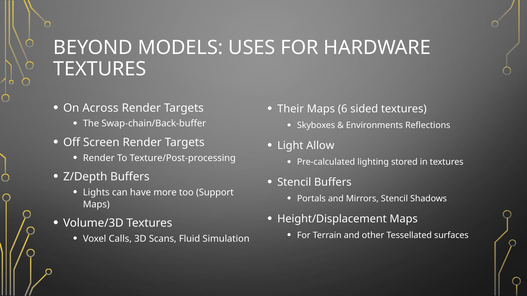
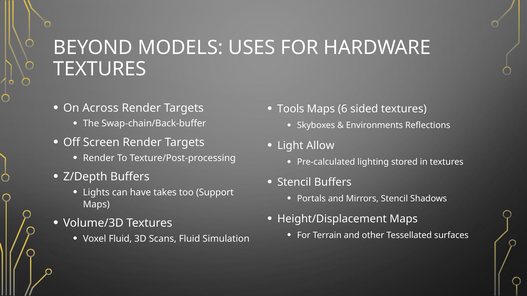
Their: Their -> Tools (291, 109)
more: more -> takes (165, 193)
Voxel Calls: Calls -> Fluid (120, 239)
